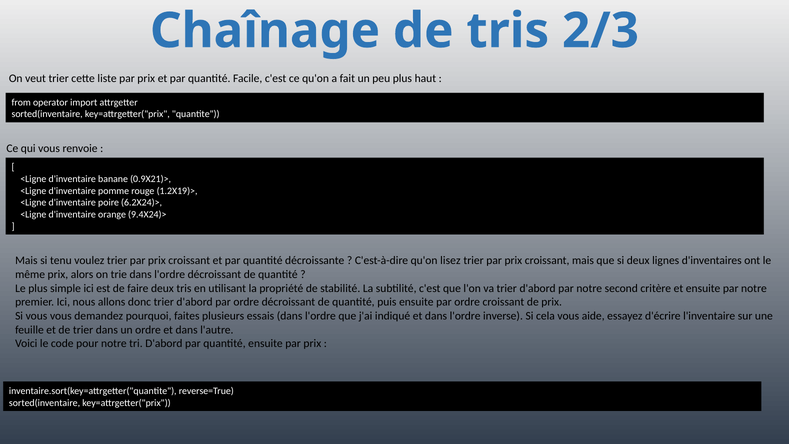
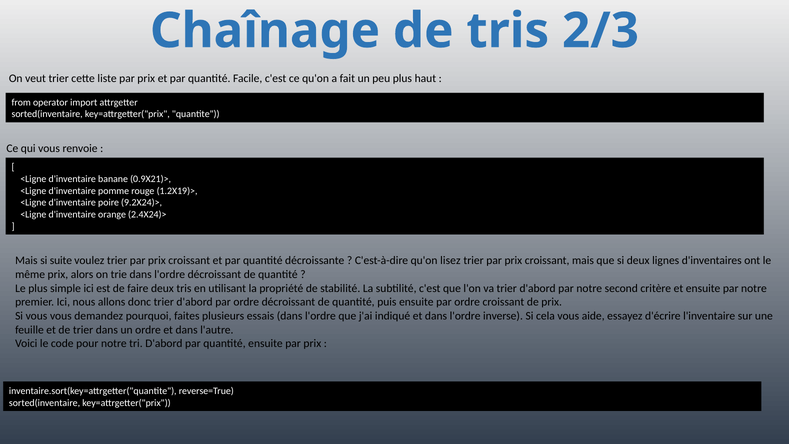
6.2X24)>: 6.2X24)> -> 9.2X24)> (142, 203)
9.4X24)>: 9.4X24)> -> 2.4X24)> (147, 214)
tenu: tenu -> suite (61, 261)
